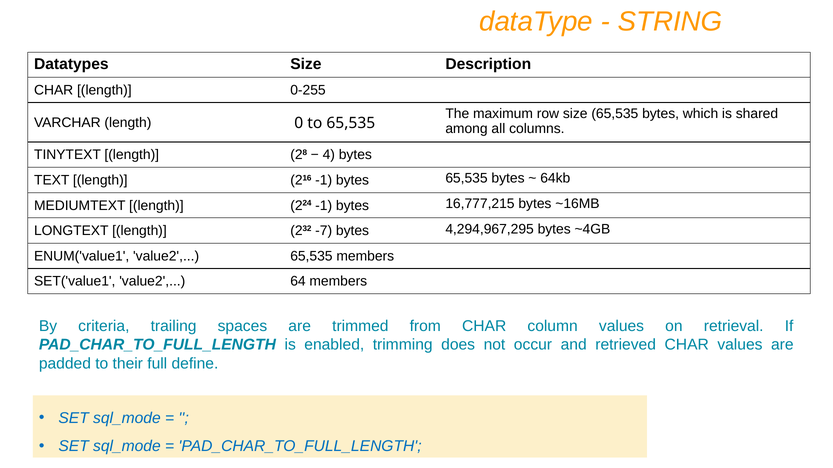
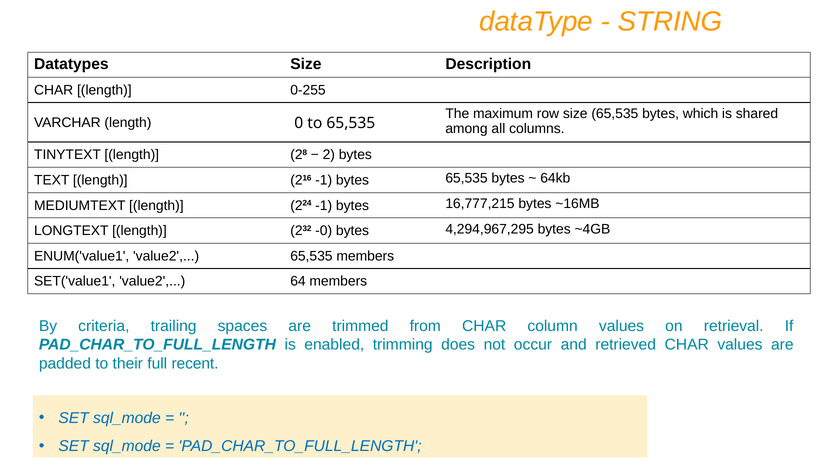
4: 4 -> 2 (329, 155)
-7: -7 -> -0 (324, 231)
define: define -> recent (195, 364)
